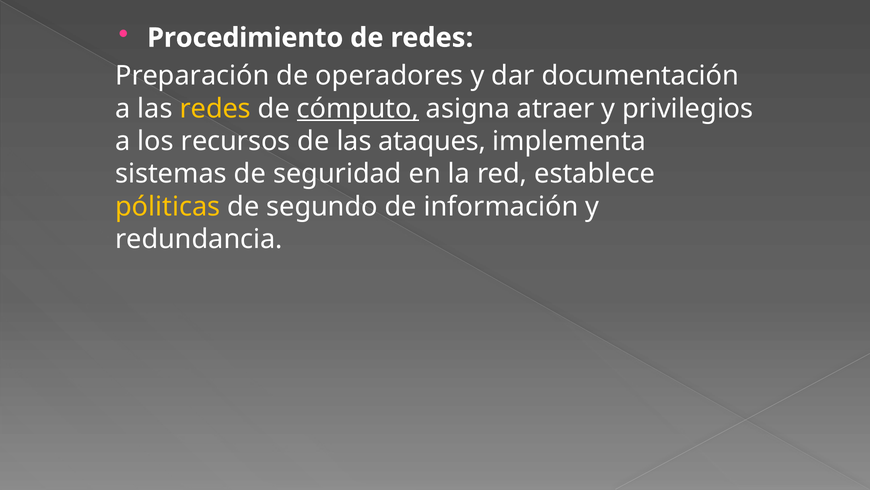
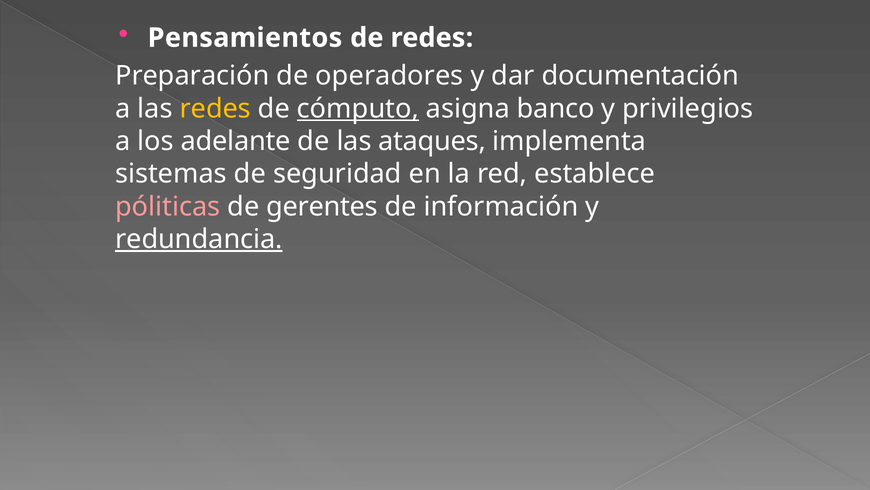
Procedimiento: Procedimiento -> Pensamientos (245, 38)
atraer: atraer -> banco (556, 108)
recursos: recursos -> adelante (236, 141)
póliticas colour: yellow -> pink (168, 206)
segundo: segundo -> gerentes (322, 206)
redundancia underline: none -> present (199, 239)
